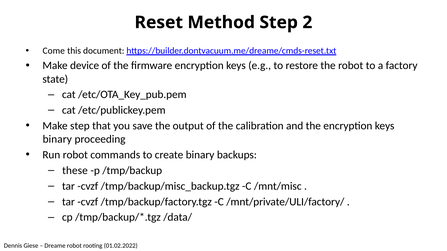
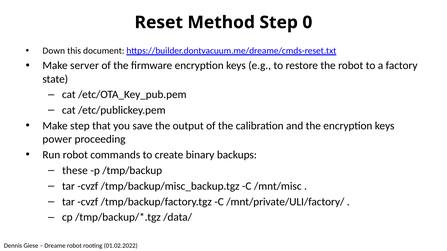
2: 2 -> 0 (307, 22)
Come: Come -> Down (54, 51)
device: device -> server (85, 66)
binary: binary -> power (57, 139)
